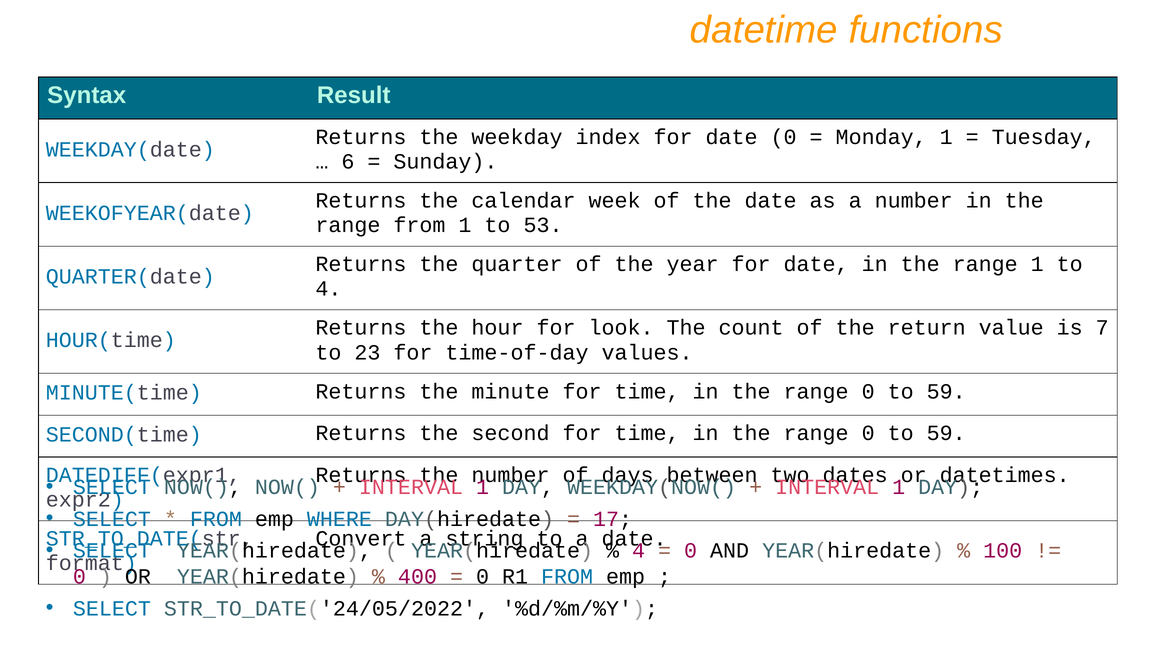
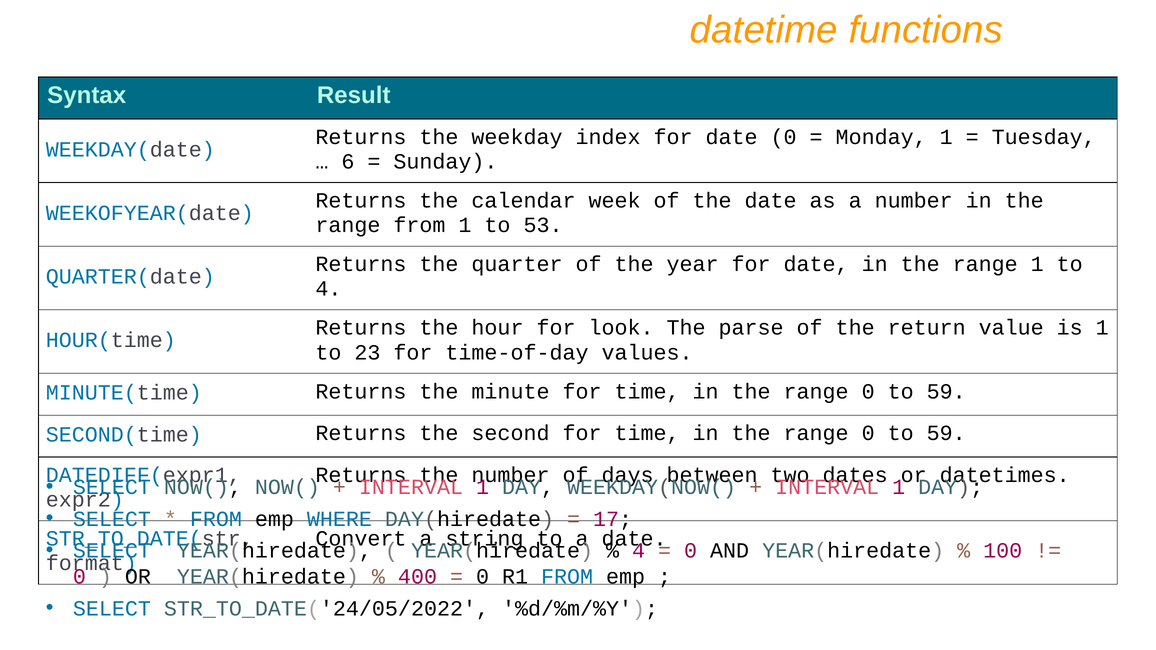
count: count -> parse (751, 328)
is 7: 7 -> 1 (1102, 328)
